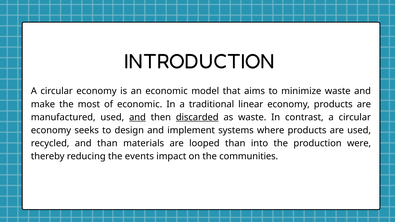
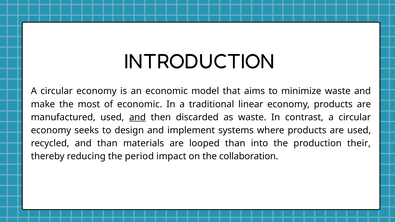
discarded underline: present -> none (197, 117)
were: were -> their (359, 143)
events: events -> period (139, 156)
communities: communities -> collaboration (249, 156)
